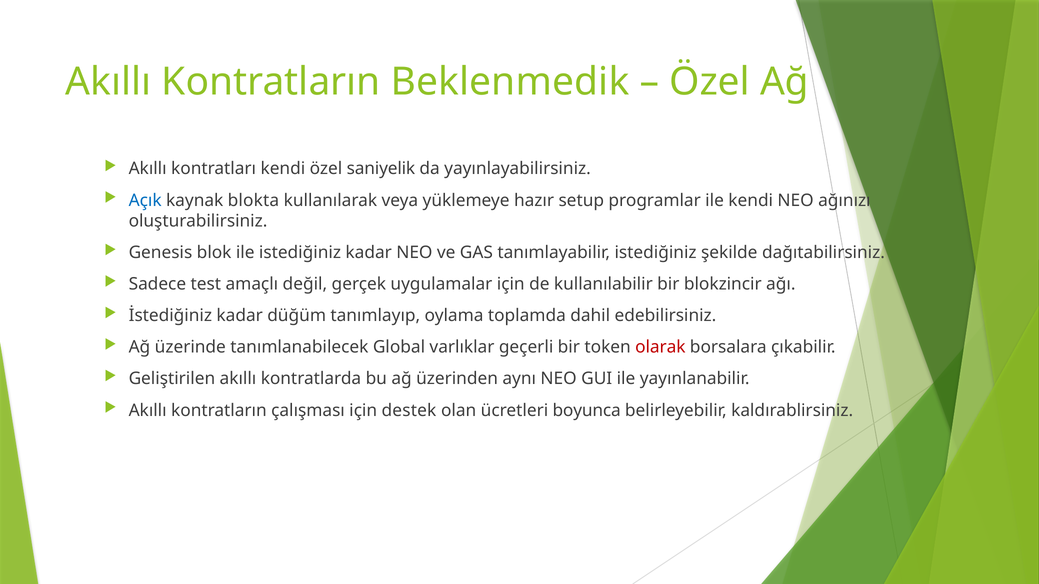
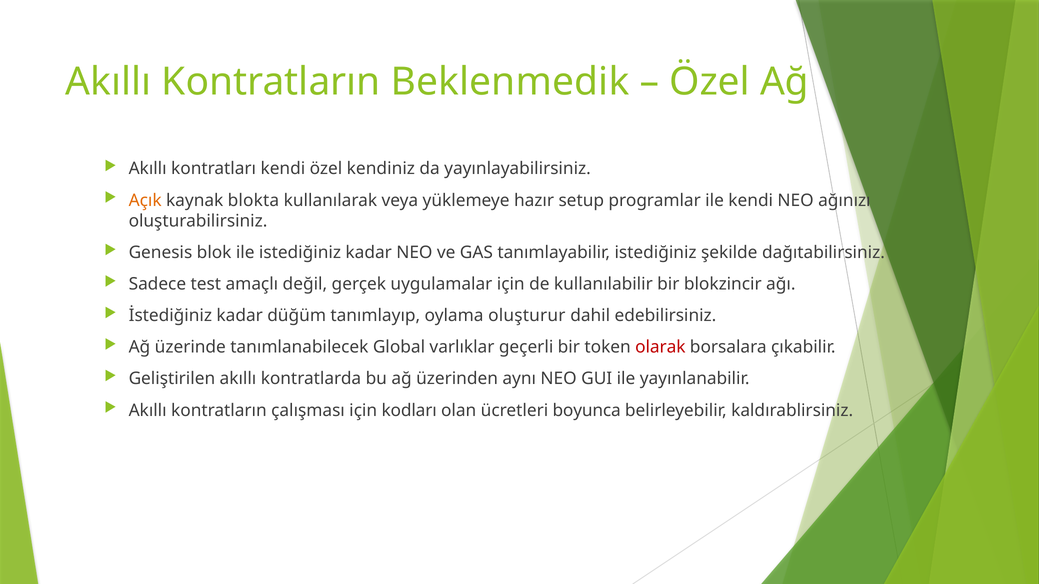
saniyelik: saniyelik -> kendiniz (381, 169)
Açık colour: blue -> orange (145, 200)
toplamda: toplamda -> oluşturur (527, 316)
destek: destek -> kodları (409, 411)
